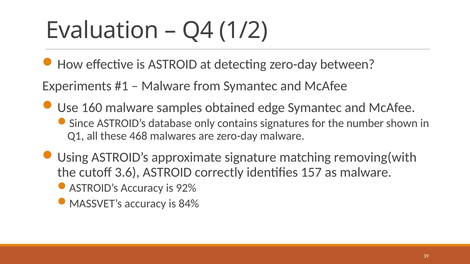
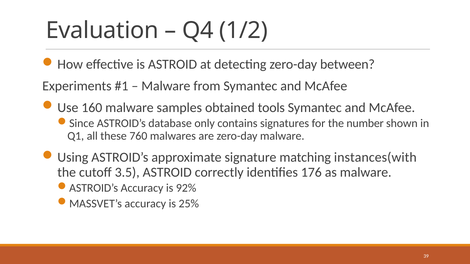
edge: edge -> tools (271, 108)
468: 468 -> 760 (138, 136)
removing(with: removing(with -> instances(with (375, 158)
3.6: 3.6 -> 3.5 (127, 172)
157: 157 -> 176 (311, 172)
84%: 84% -> 25% (189, 204)
